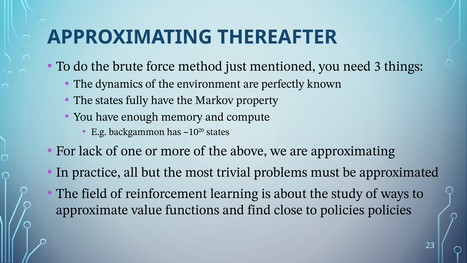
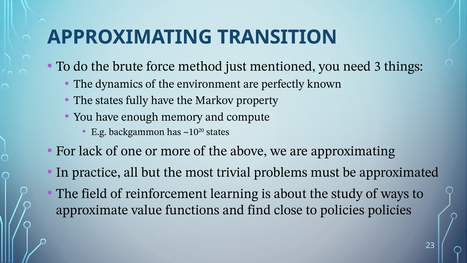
THEREAFTER: THEREAFTER -> TRANSITION (277, 37)
